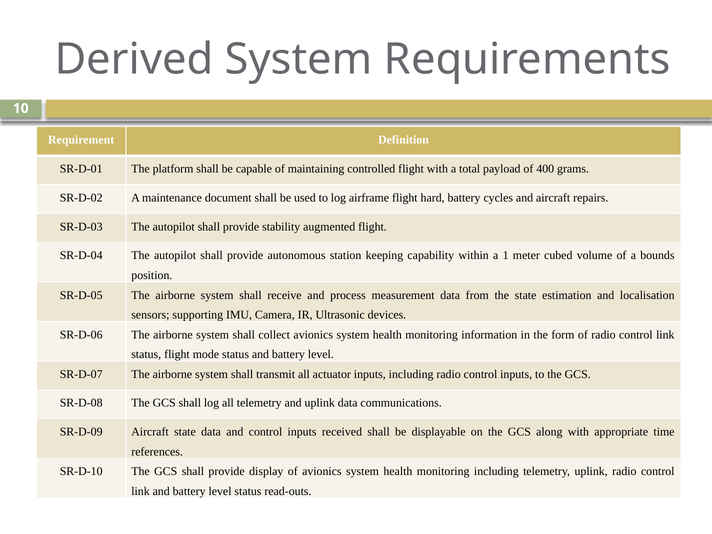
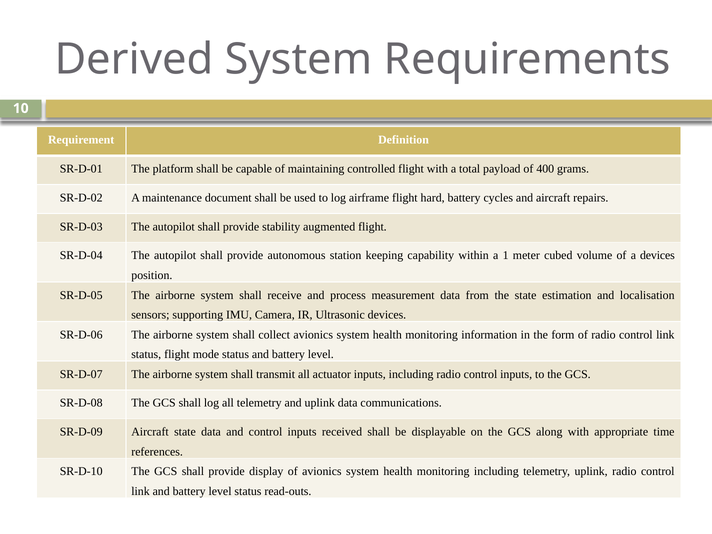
a bounds: bounds -> devices (657, 256)
